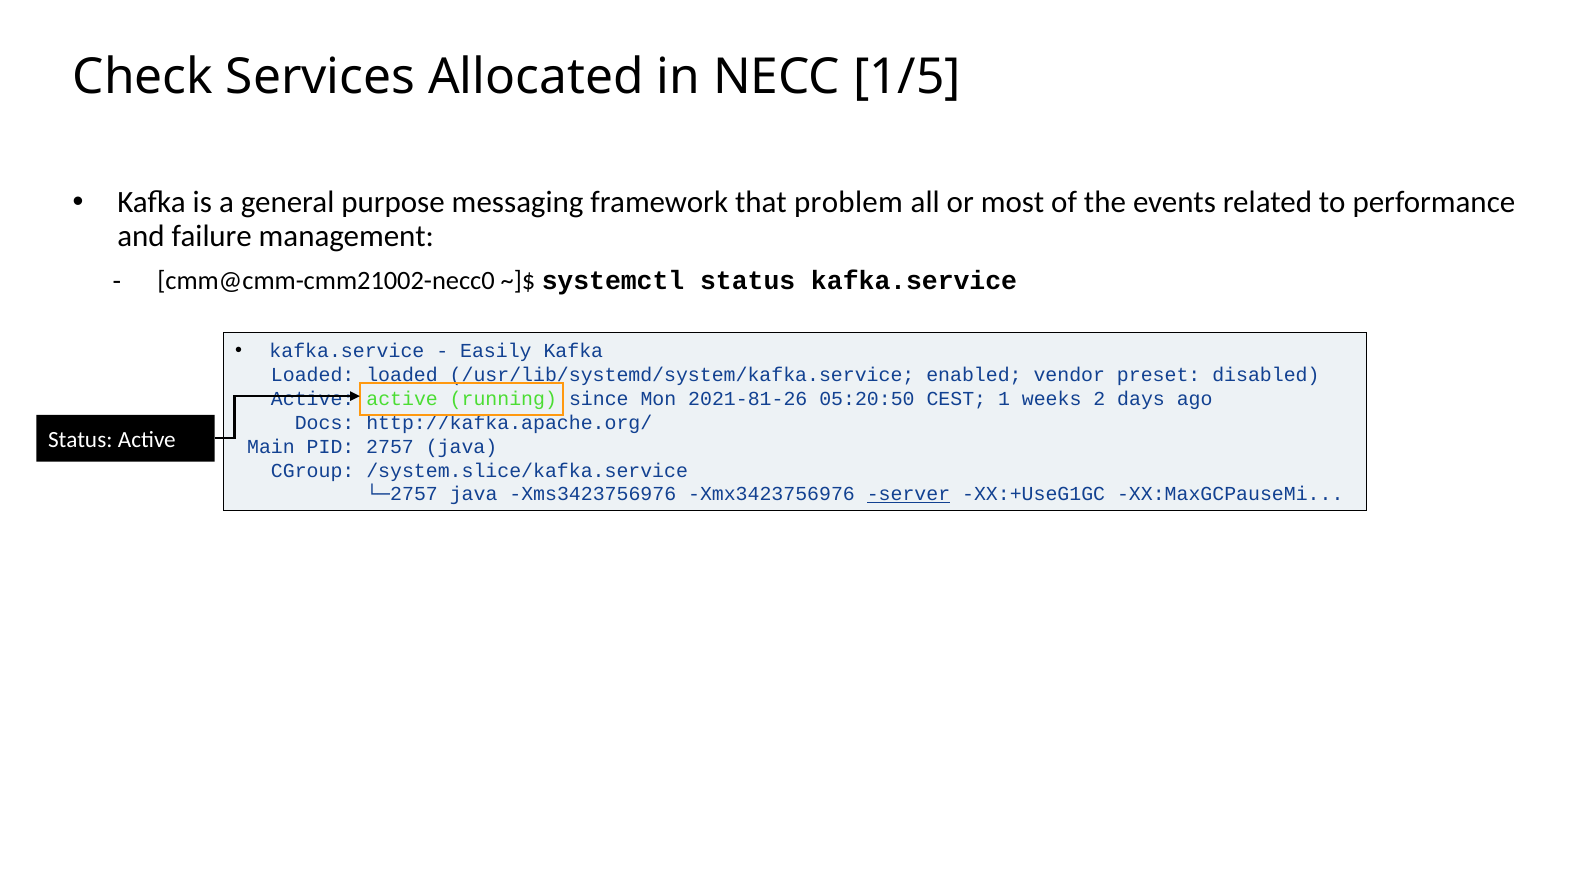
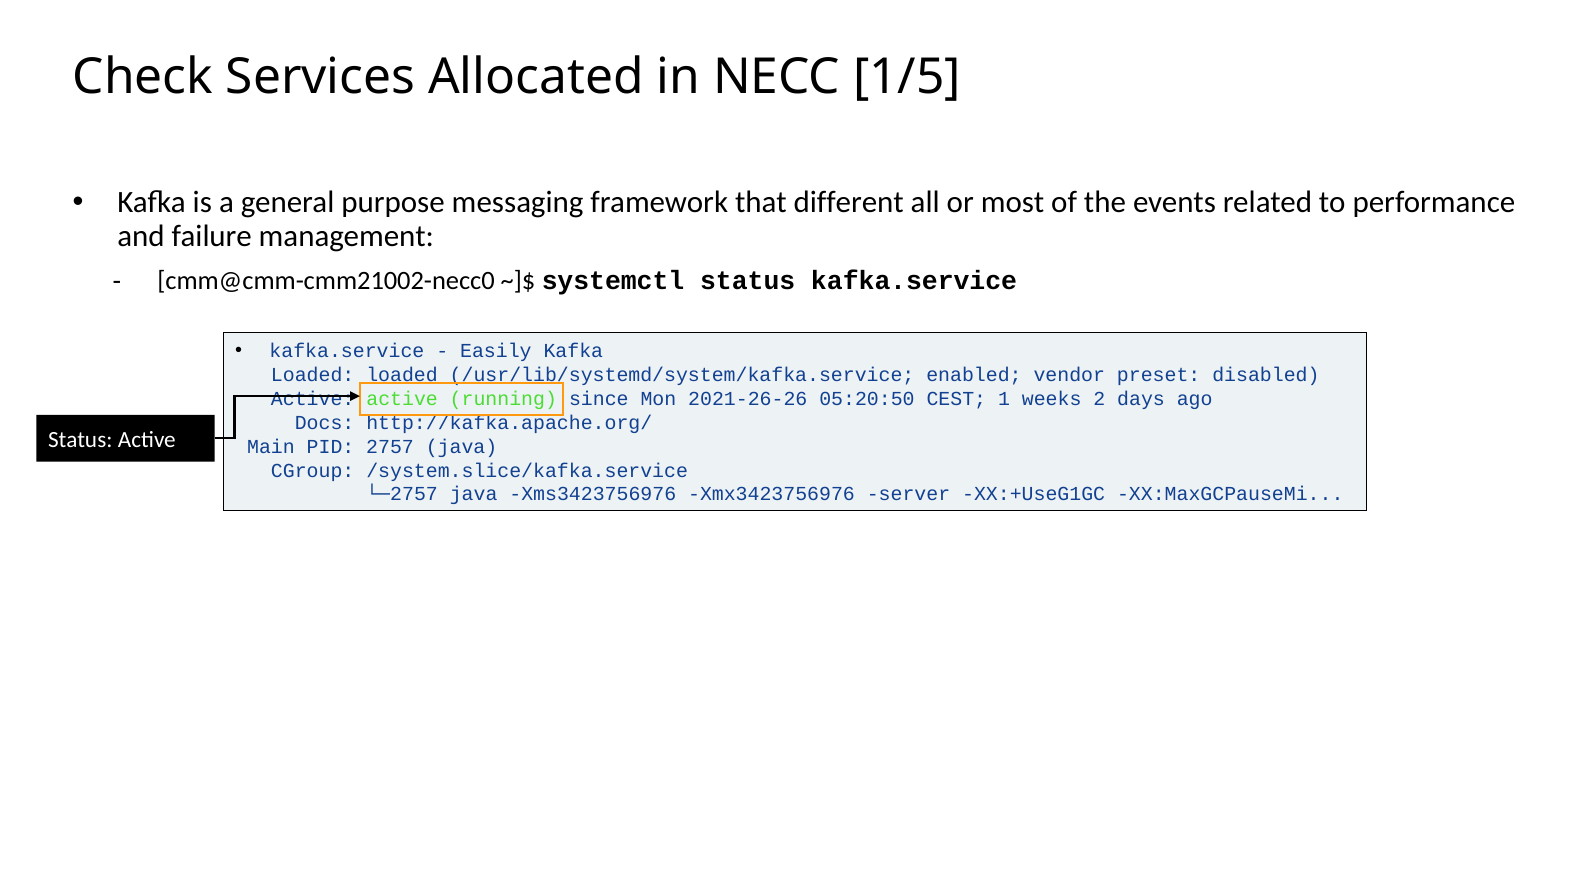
problem: problem -> different (849, 203)
2021-81-26: 2021-81-26 -> 2021-26-26 (748, 399)
server underline: present -> none (909, 495)
